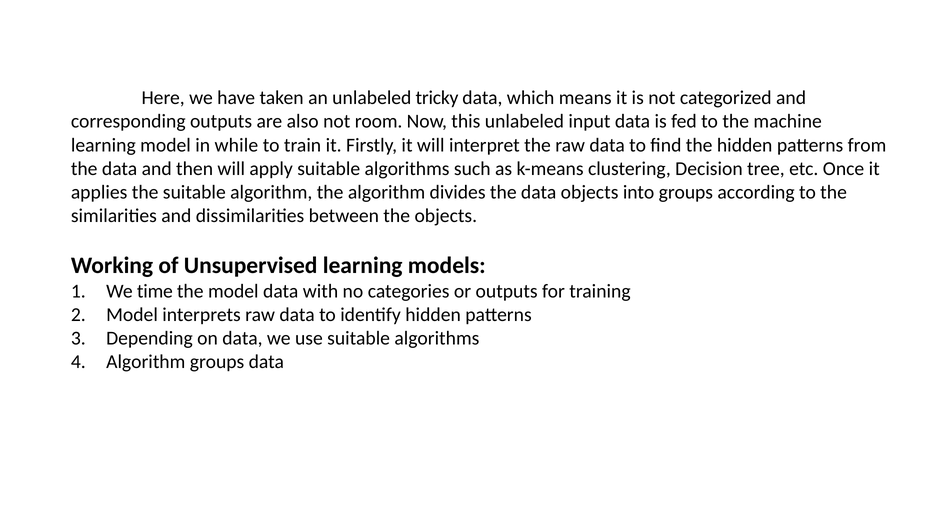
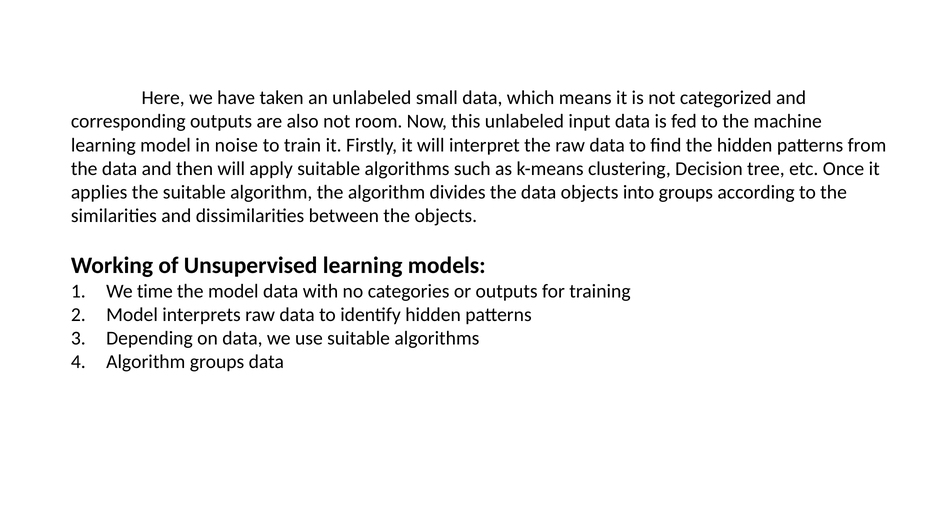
tricky: tricky -> small (437, 98)
while: while -> noise (236, 145)
